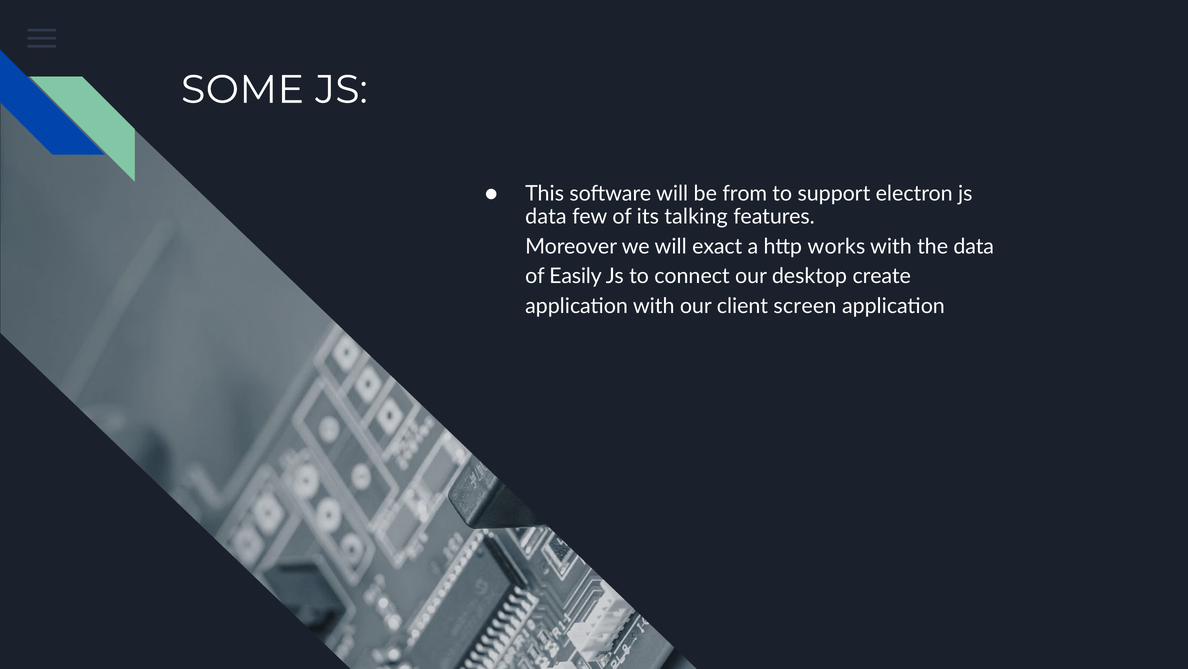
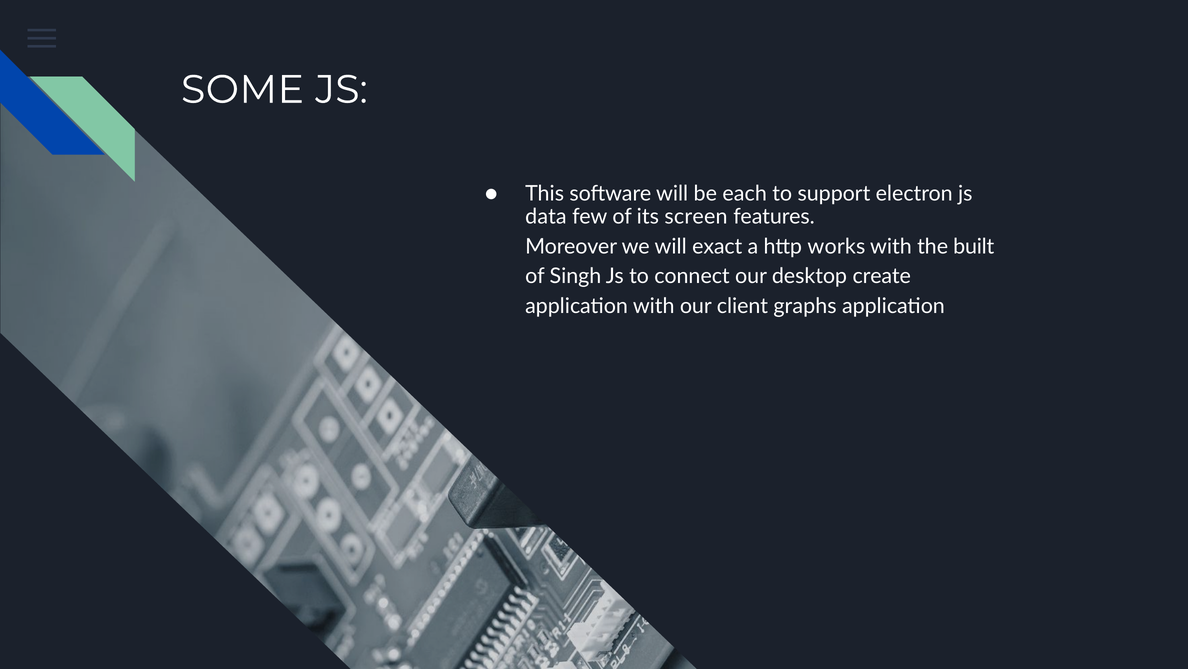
from: from -> each (745, 193)
talking: talking -> screen (696, 216)
the data: data -> built (974, 246)
Easily: Easily -> Singh (575, 276)
screen: screen -> graphs (805, 306)
